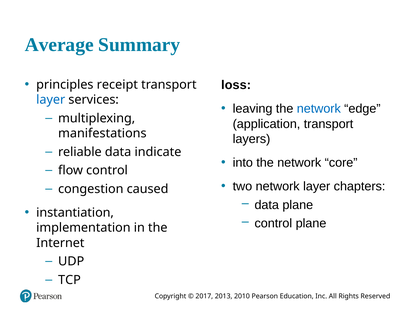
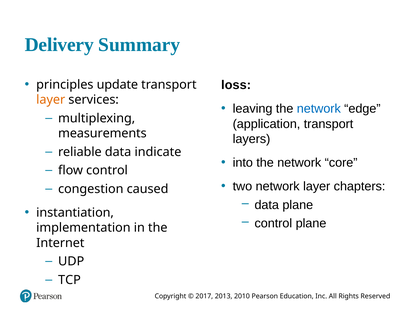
Average: Average -> Delivery (59, 45)
receipt: receipt -> update (117, 85)
layer colour: blue -> orange (51, 100)
manifestations: manifestations -> measurements (102, 133)
